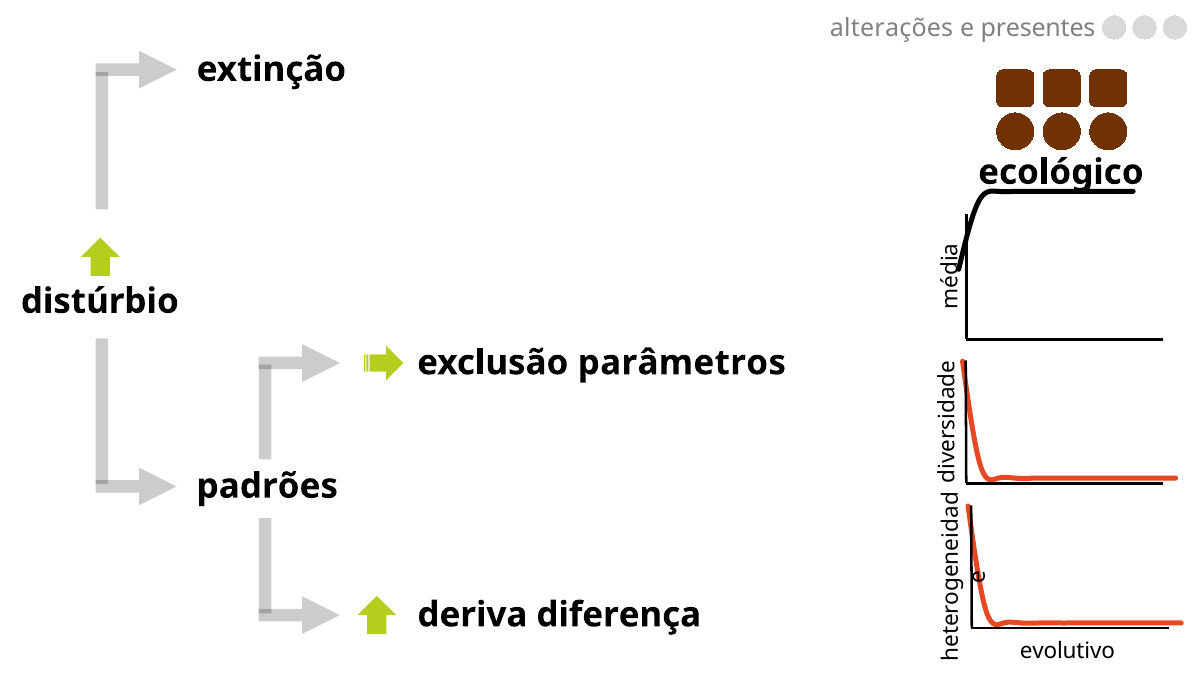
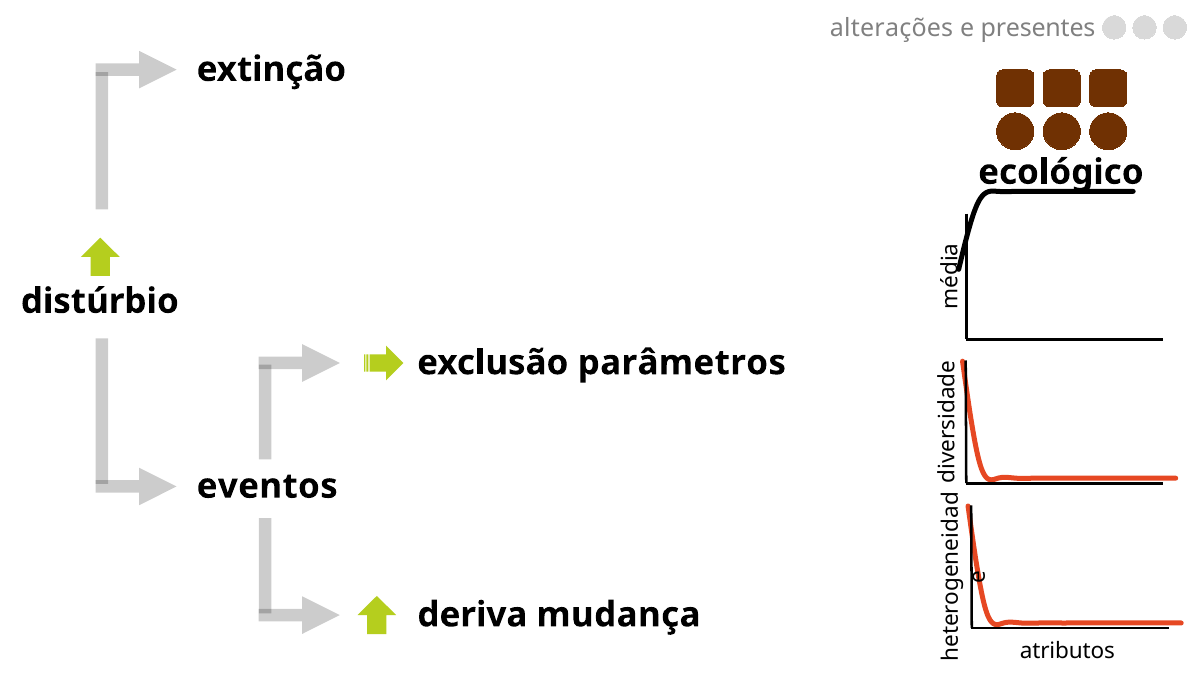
padrões: padrões -> eventos (267, 486)
diferença: diferença -> mudança (618, 614)
evolutivo: evolutivo -> atributos (1067, 650)
